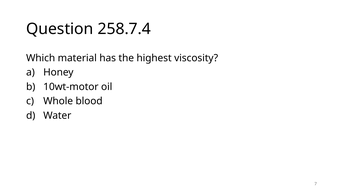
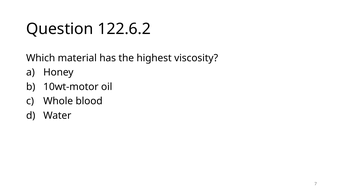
258.7.4: 258.7.4 -> 122.6.2 (124, 29)
